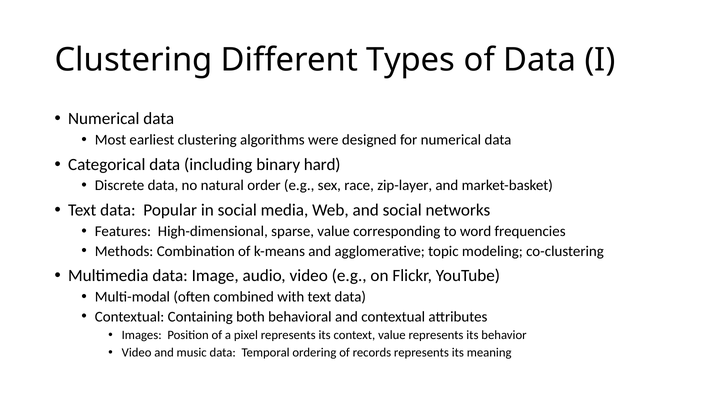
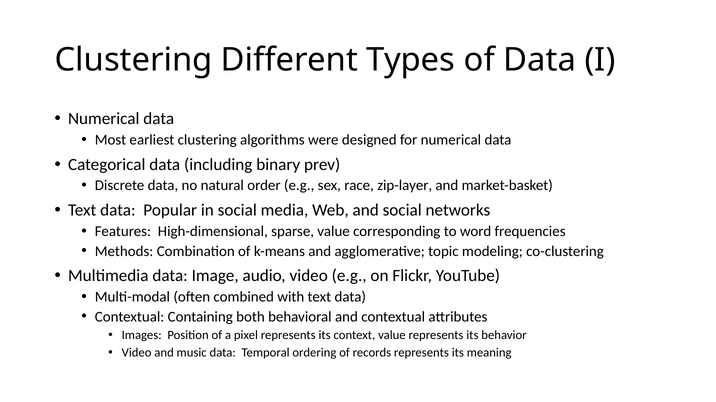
hard: hard -> prev (322, 165)
